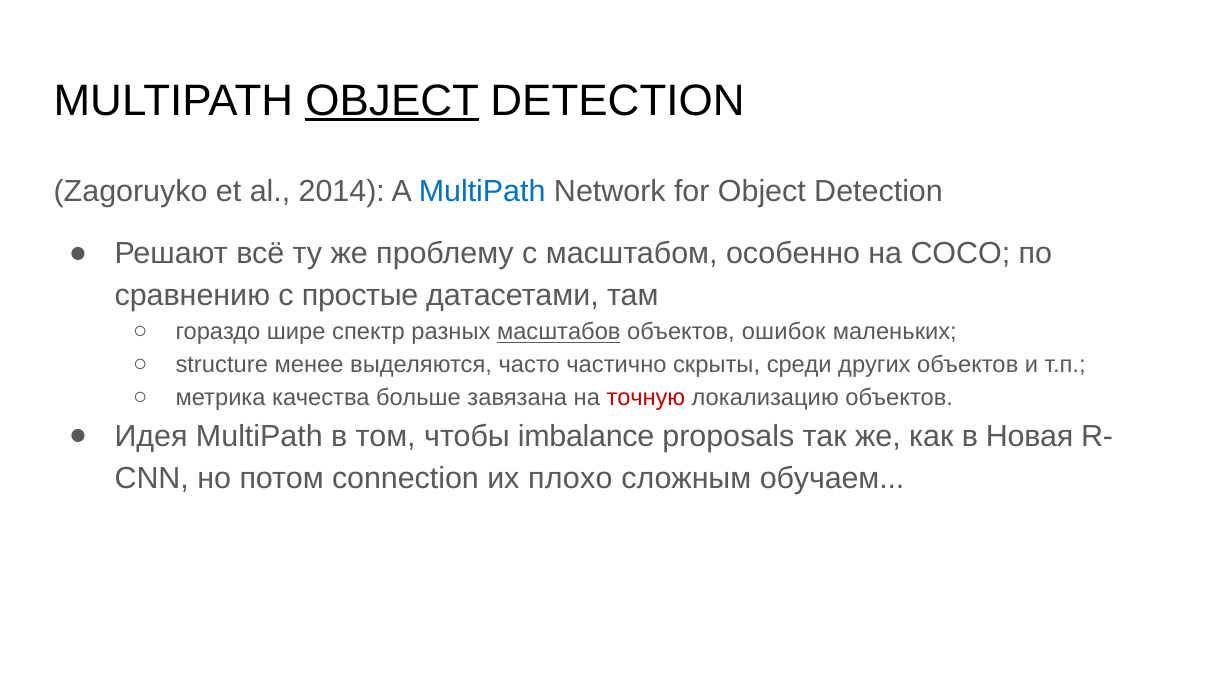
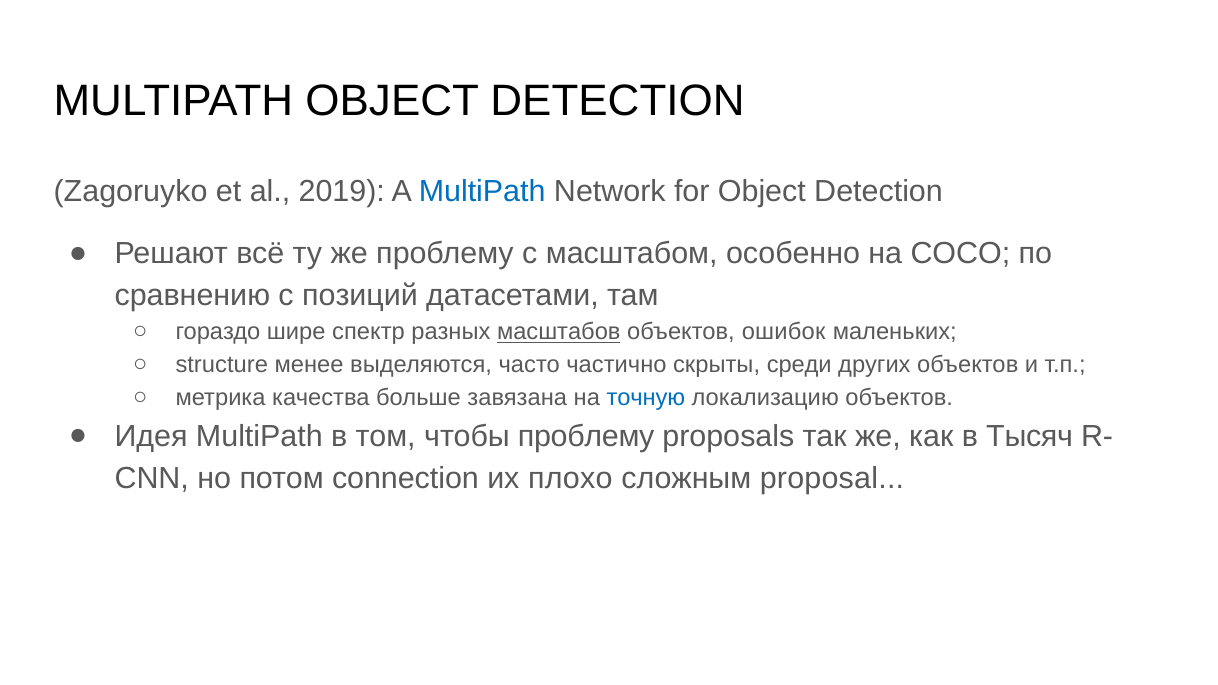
OBJECT underline: present -> none (392, 101)
2014: 2014 -> 2019 (342, 192)
простые: простые -> позиций (360, 296)
точную colour: red -> blue (646, 398)
чтобы imbalance: imbalance -> проблему (586, 436)
Новая: Новая -> Тысяч (1030, 436)
обучаем: обучаем -> proposal (832, 478)
